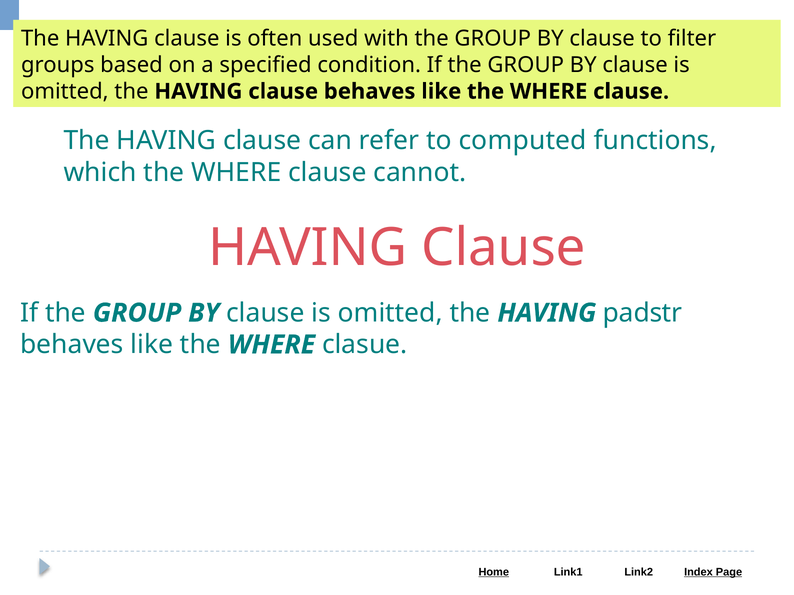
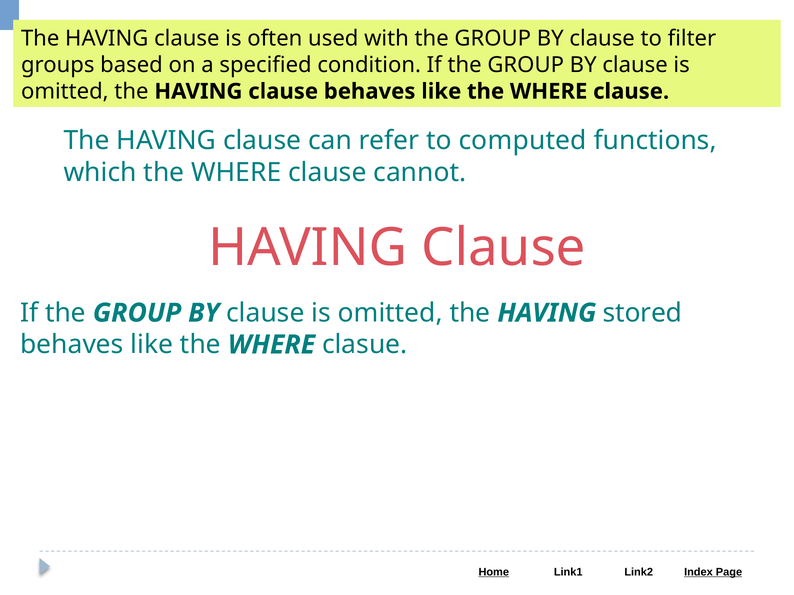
padstr: padstr -> stored (643, 313)
